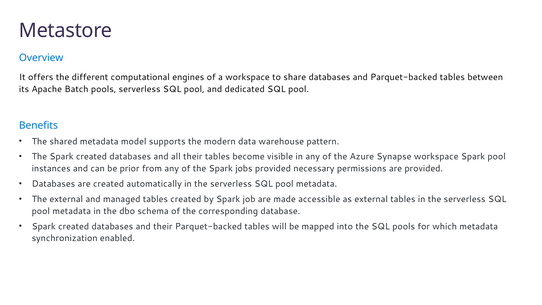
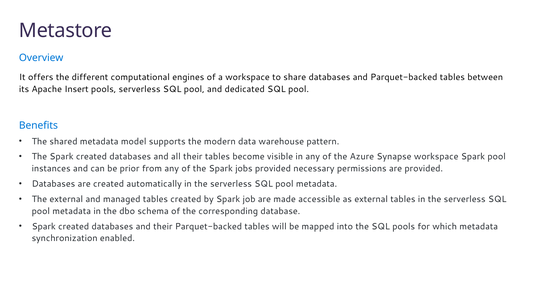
Batch: Batch -> Insert (77, 89)
